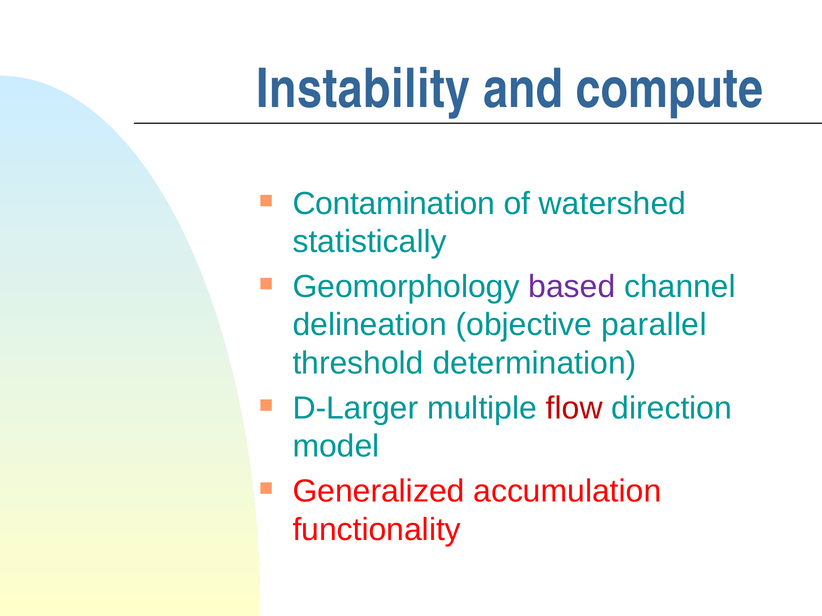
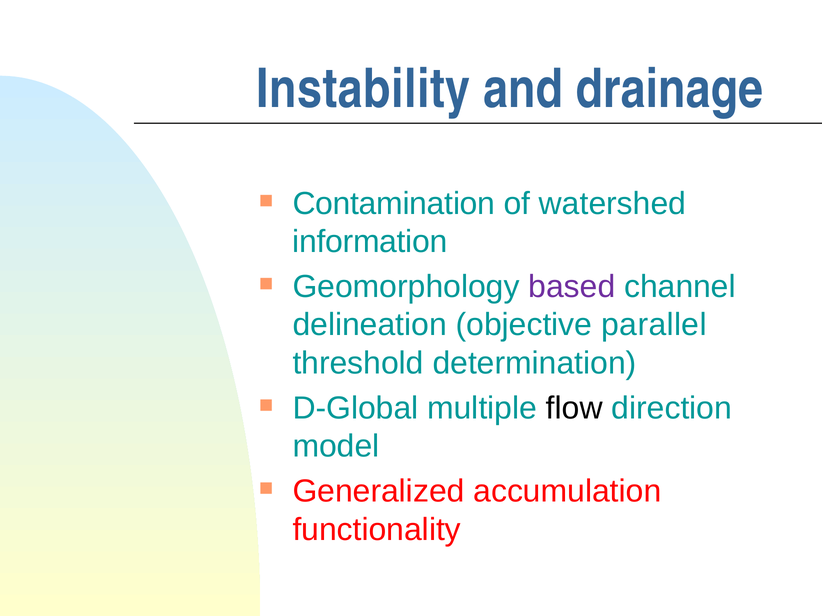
compute: compute -> drainage (669, 89)
statistically: statistically -> information (370, 242)
D-Larger: D-Larger -> D-Global (355, 408)
flow colour: red -> black (574, 408)
